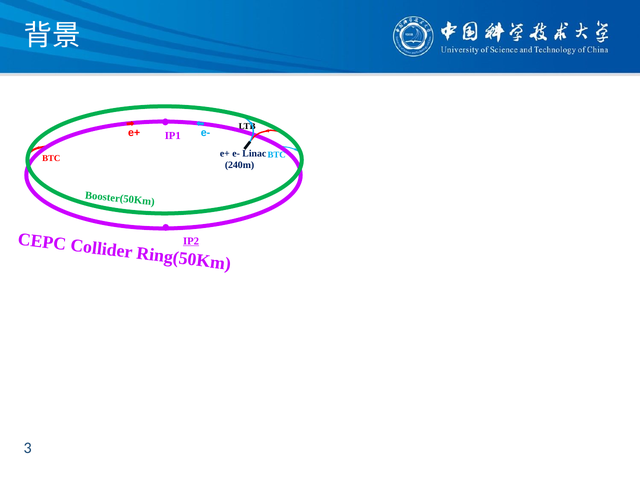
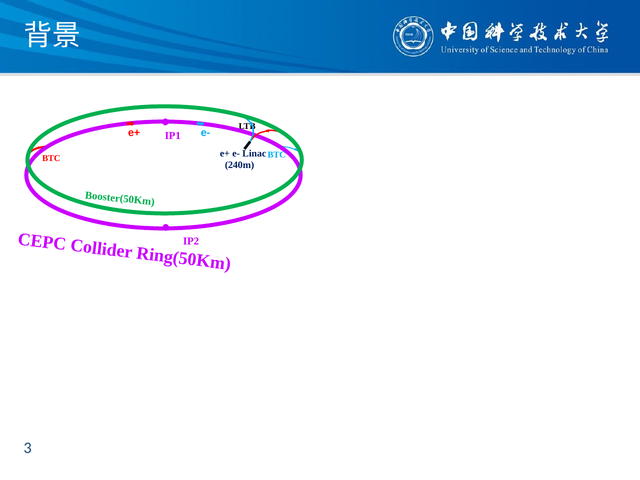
IP2 underline: present -> none (191, 241)
